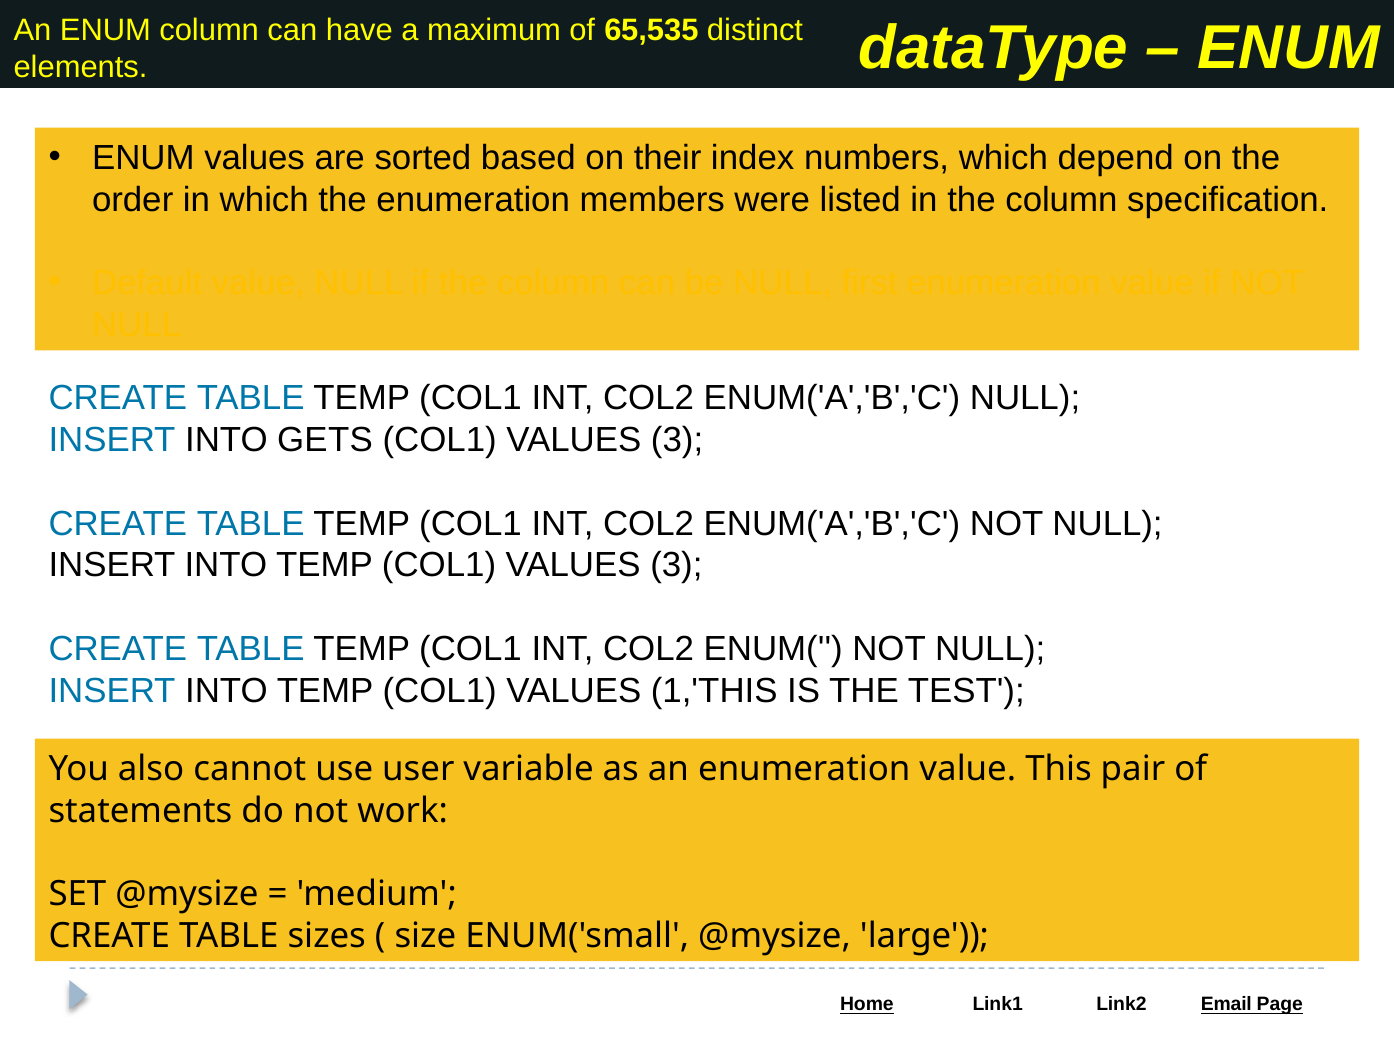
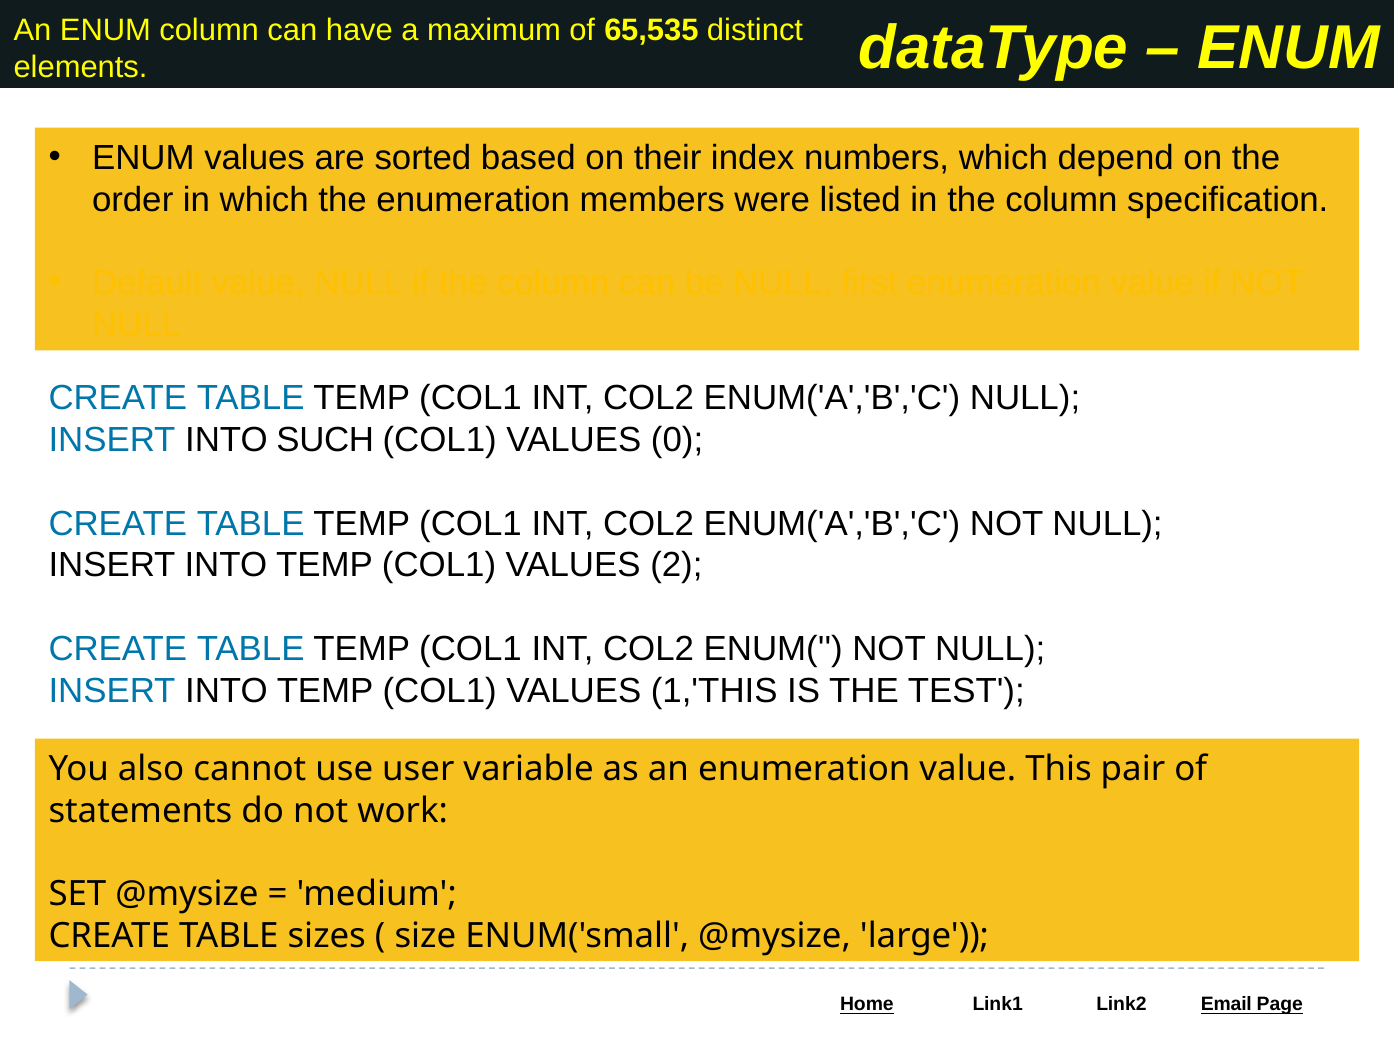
GETS: GETS -> SUCH (325, 440)
3: 3 -> 0 (677, 440)
TEMP COL1 VALUES 3: 3 -> 2 (676, 566)
